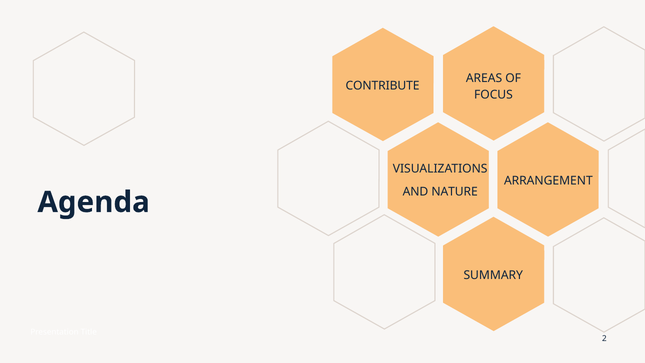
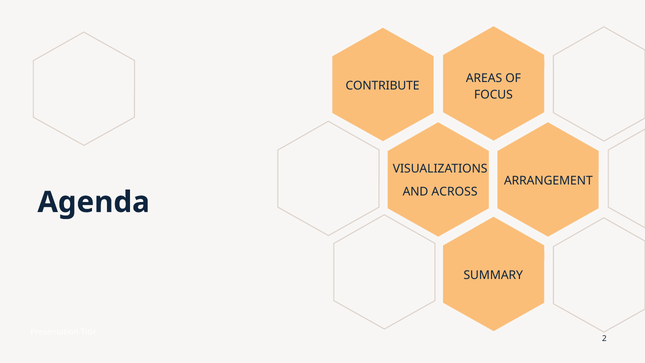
NATURE: NATURE -> ACROSS (455, 192)
